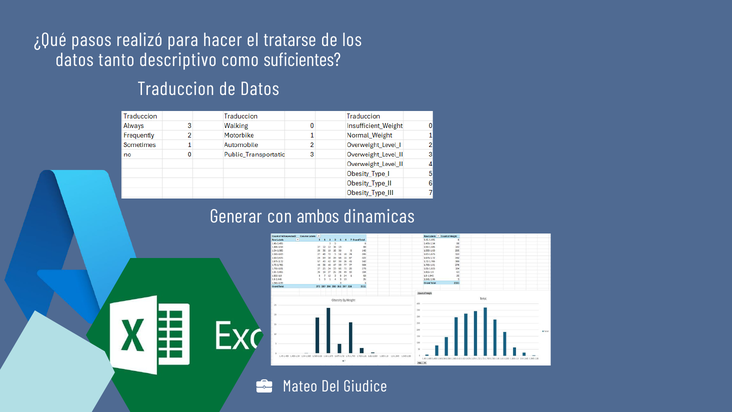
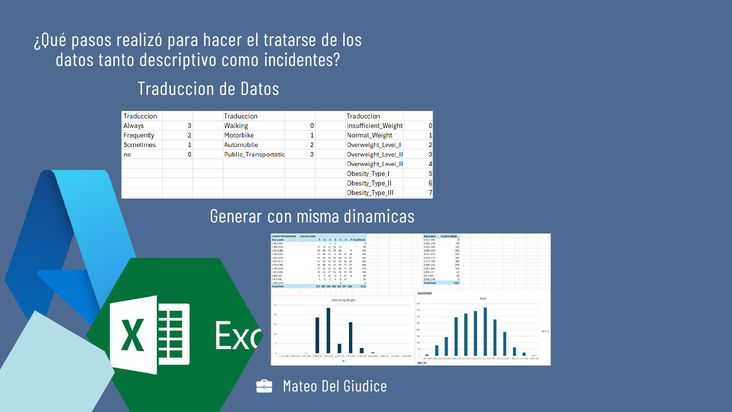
suficientes: suficientes -> incidentes (302, 60)
ambos: ambos -> misma (318, 216)
